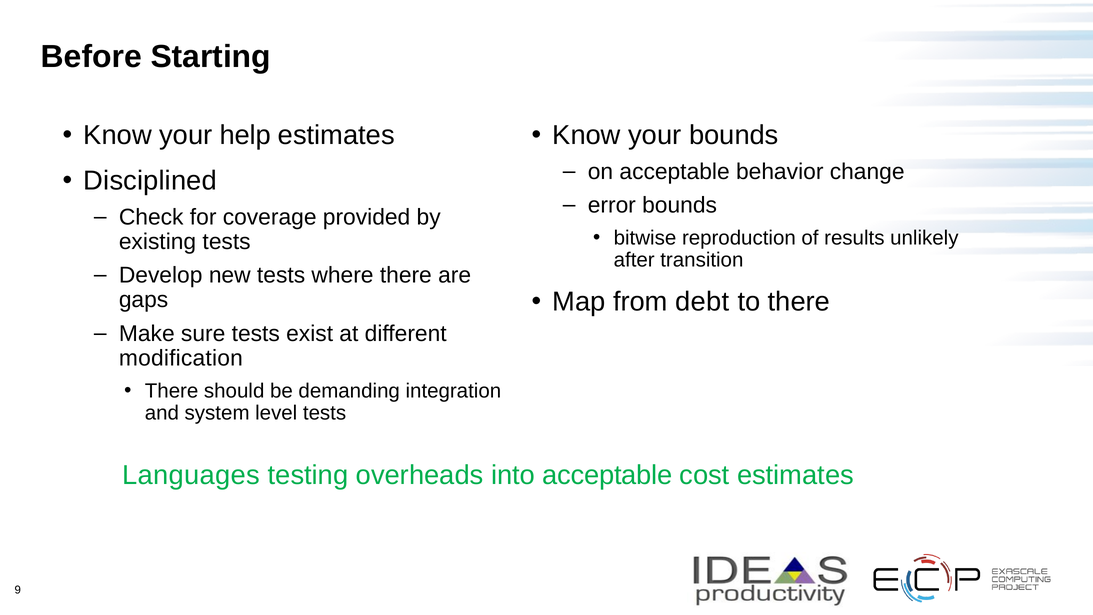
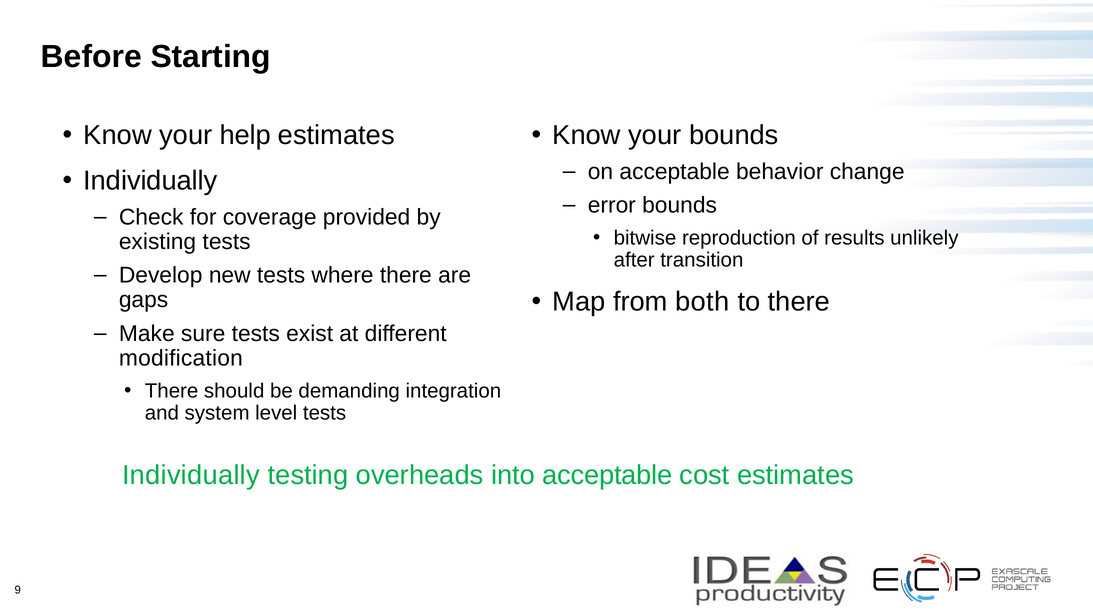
Disciplined: Disciplined -> Individually (150, 181)
debt: debt -> both (702, 302)
Languages: Languages -> Individually (191, 475)
